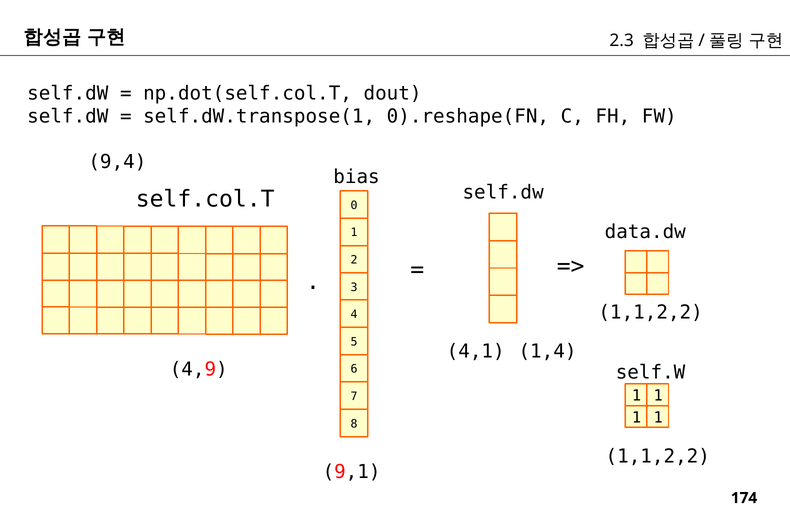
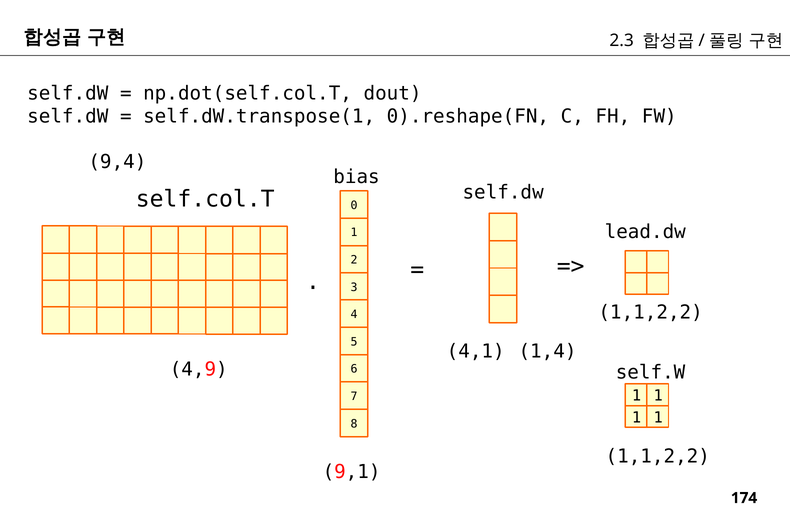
data.dw: data.dw -> lead.dw (645, 232)
